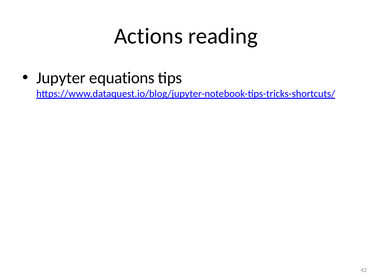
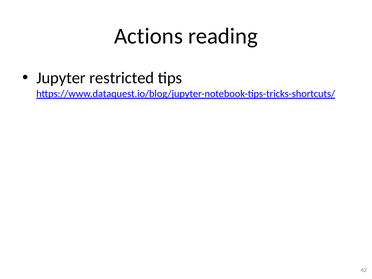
equations: equations -> restricted (122, 78)
